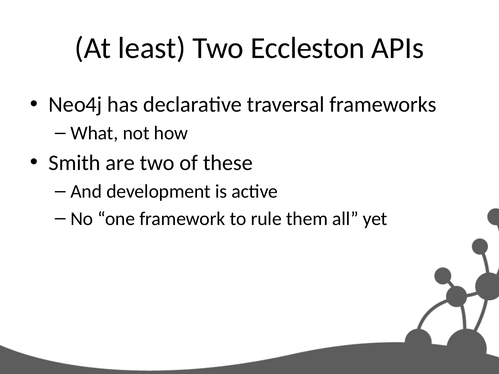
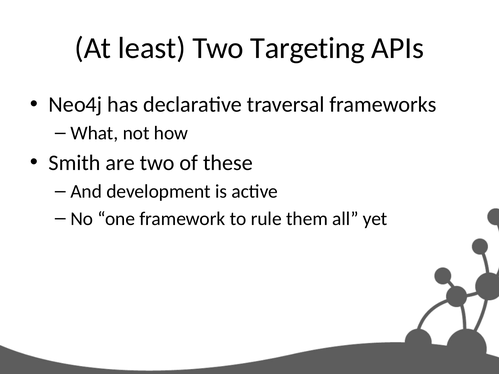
Eccleston: Eccleston -> Targeting (308, 48)
